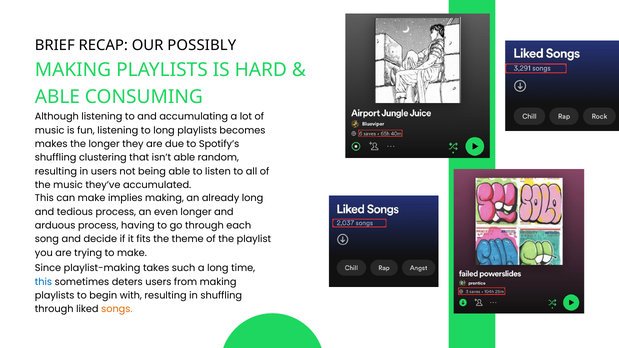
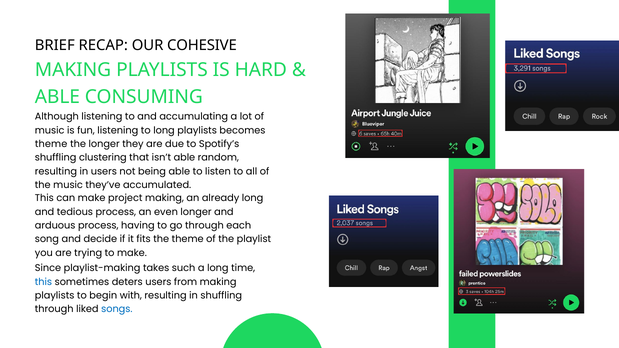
POSSIBLY: POSSIBLY -> COHESIVE (202, 45)
makes: makes -> theme (51, 144)
implies: implies -> project (125, 198)
songs colour: orange -> blue (117, 309)
